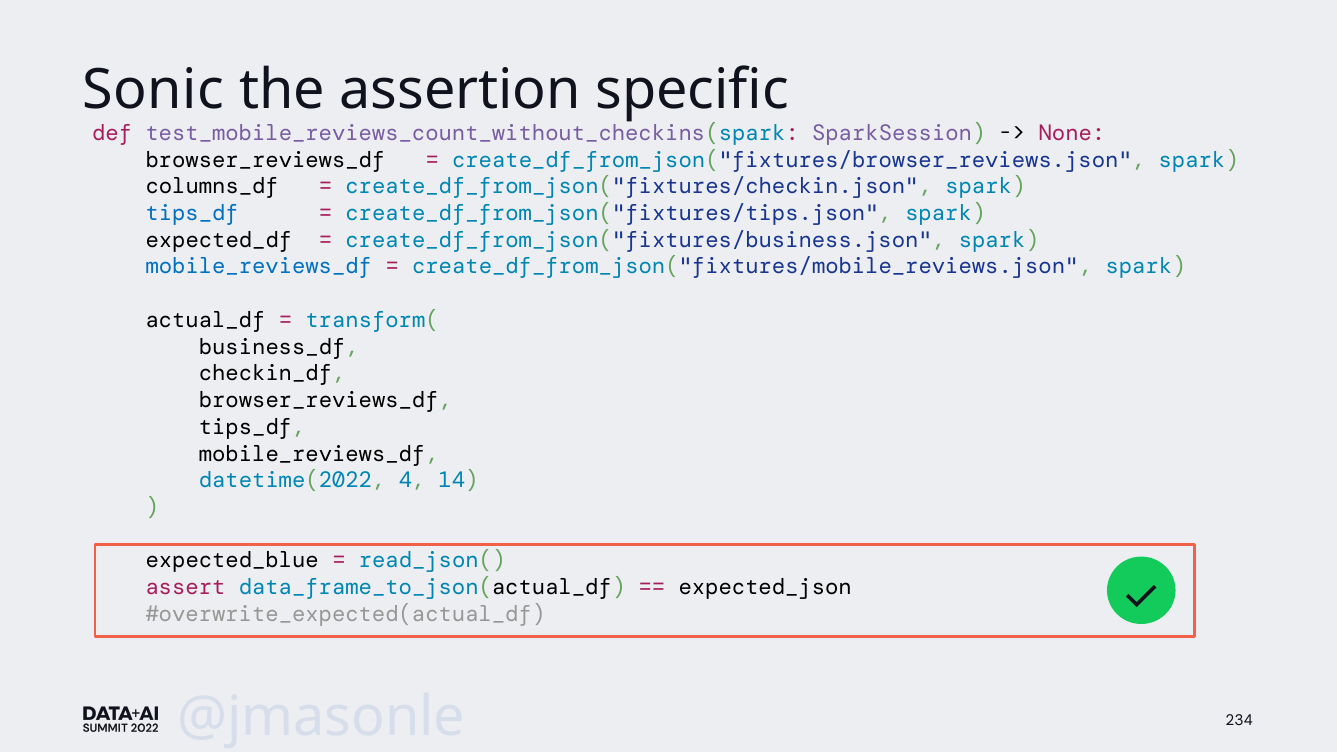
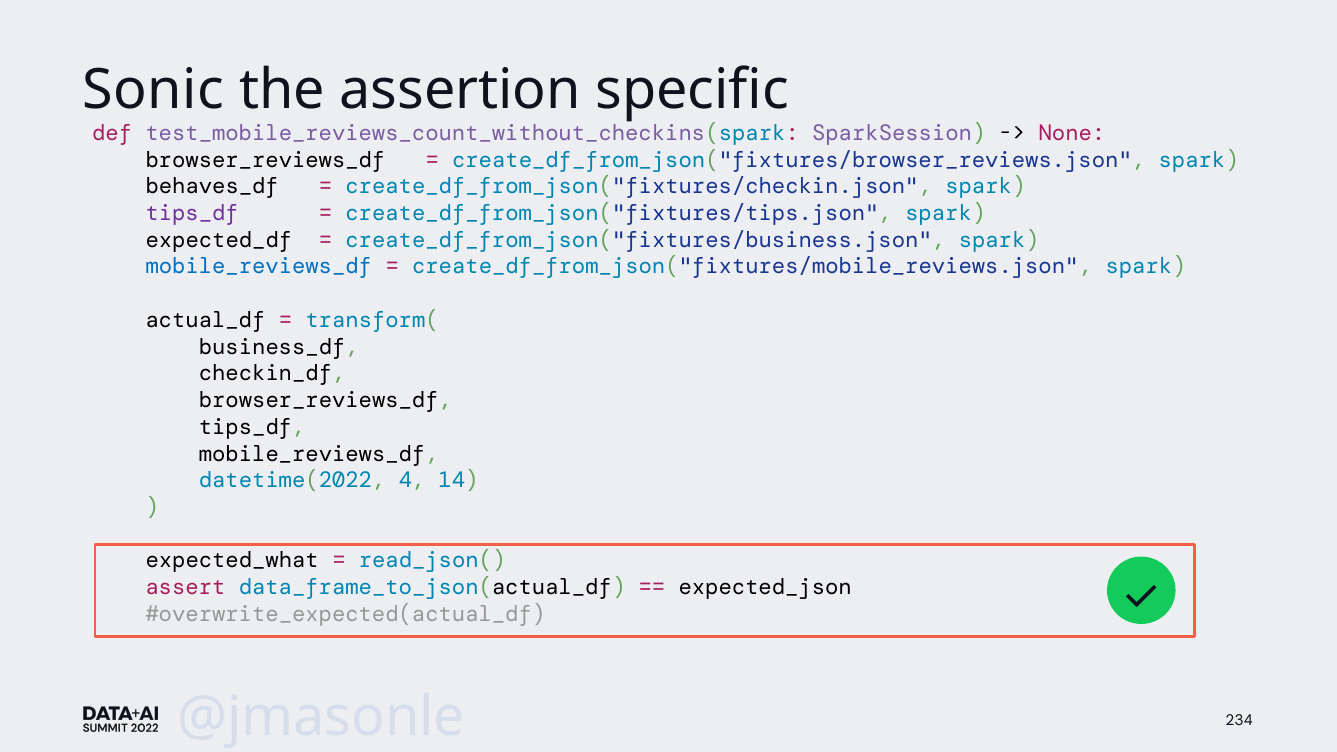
columns_df: columns_df -> behaves_df (212, 187)
tips_df colour: blue -> purple (192, 213)
expected_blue: expected_blue -> expected_what (232, 561)
